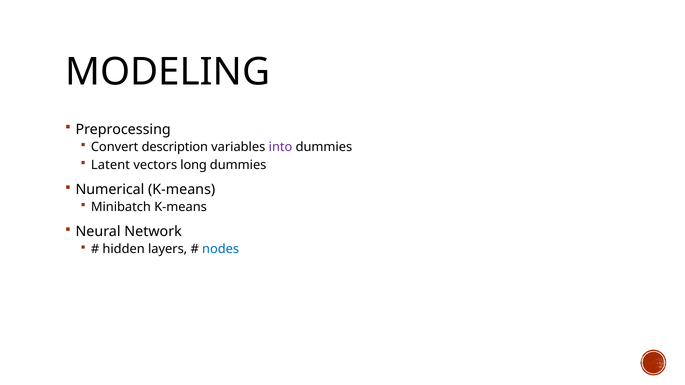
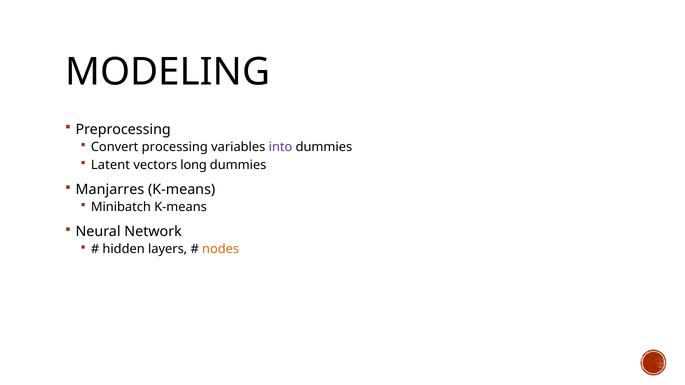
description: description -> processing (175, 147)
Numerical: Numerical -> Manjarres (110, 190)
nodes colour: blue -> orange (221, 249)
